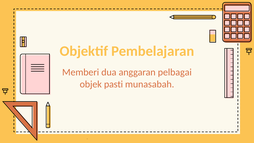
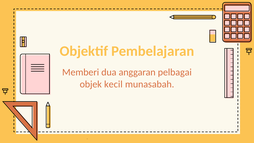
pasti: pasti -> kecil (113, 84)
